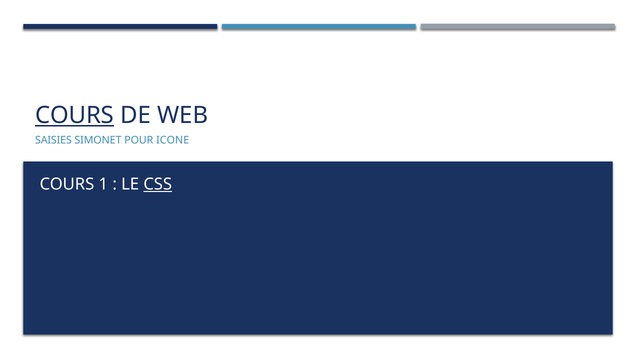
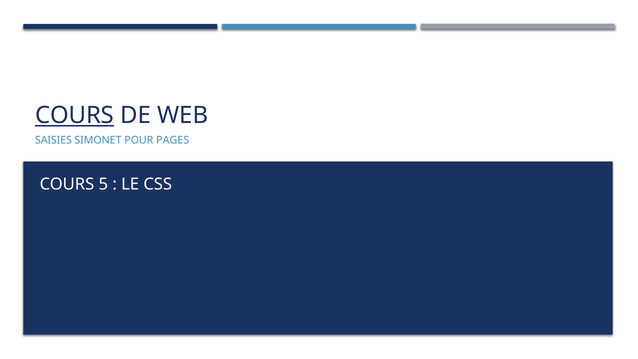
ICONE: ICONE -> PAGES (173, 140)
1: 1 -> 5 (103, 184)
CSS underline: present -> none (158, 184)
